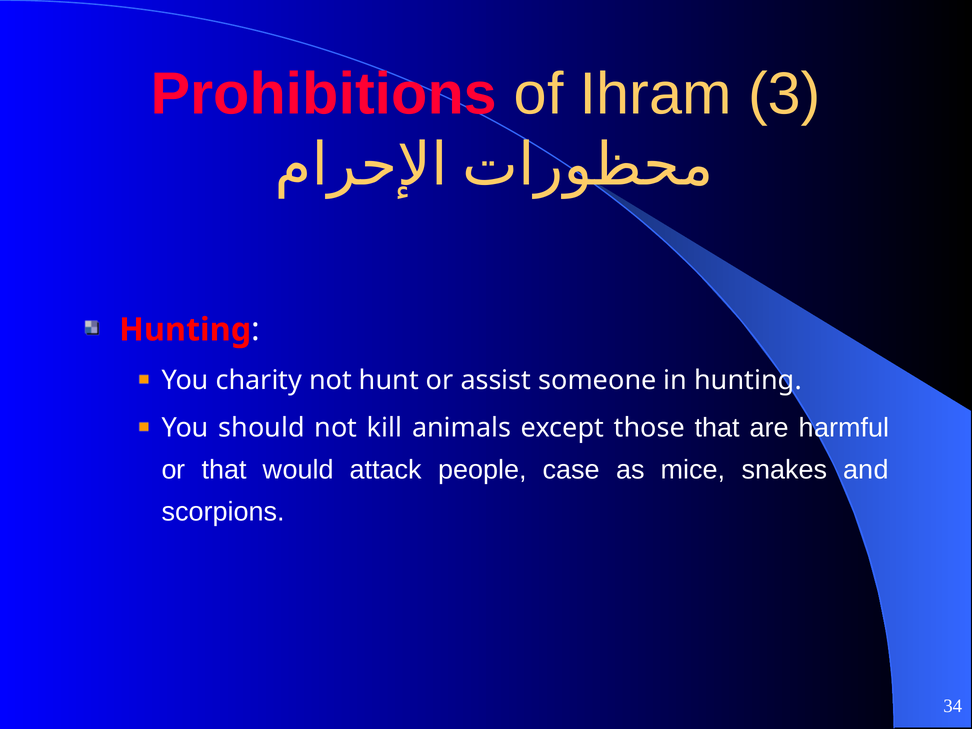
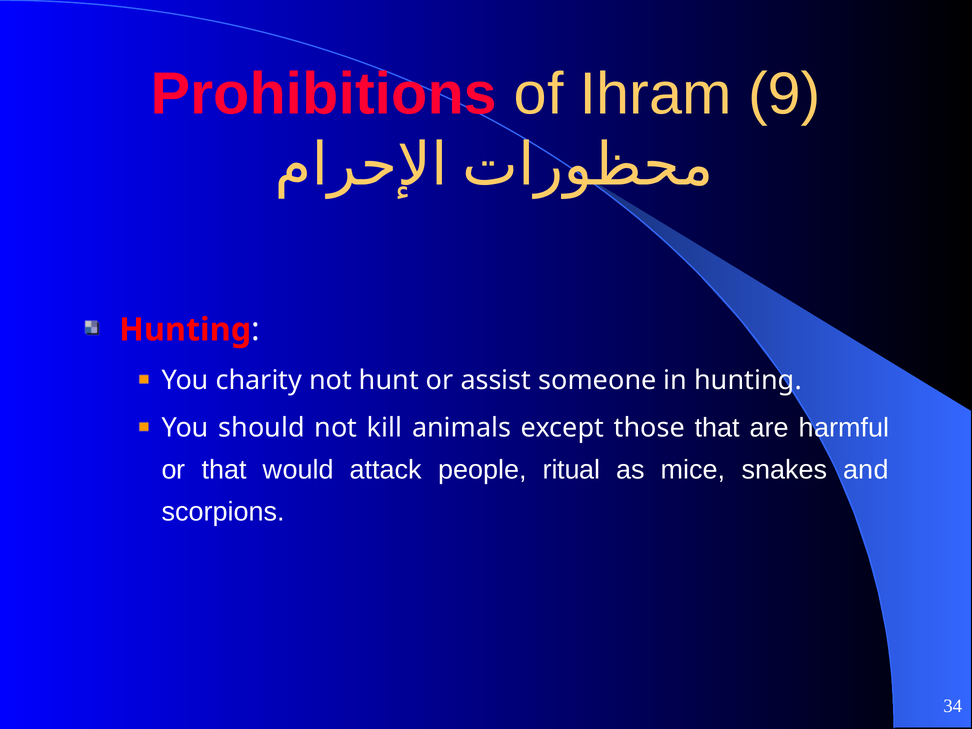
3: 3 -> 9 (785, 94)
case: case -> ritual (571, 470)
